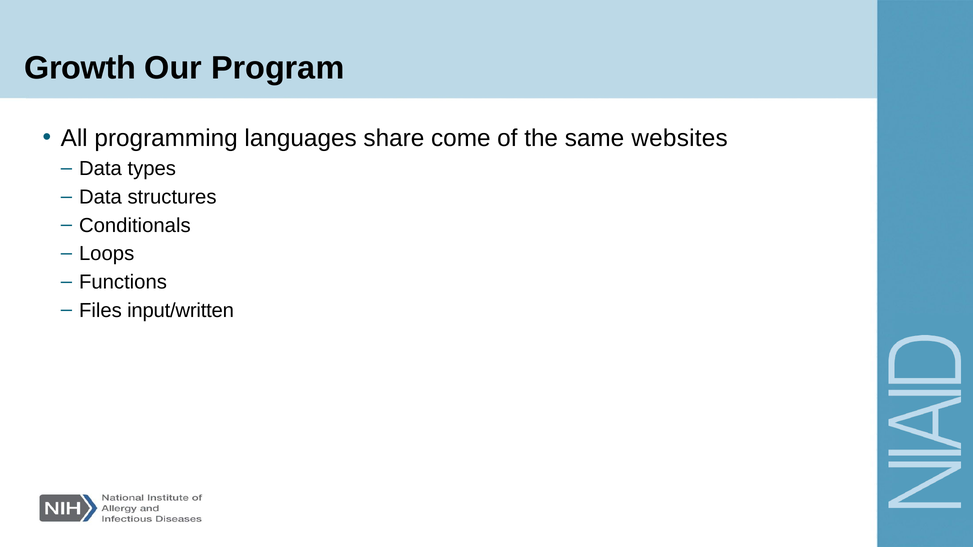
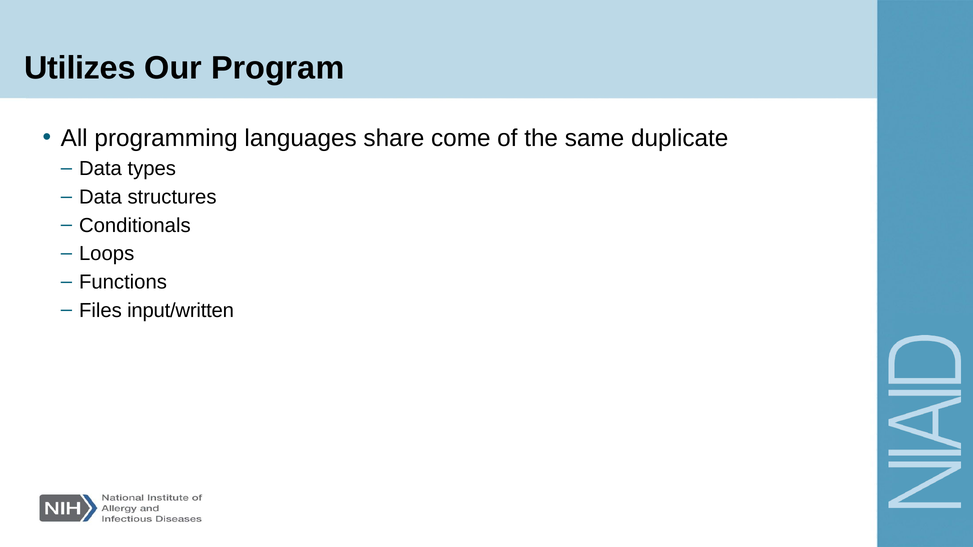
Growth: Growth -> Utilizes (80, 68)
websites: websites -> duplicate (680, 138)
